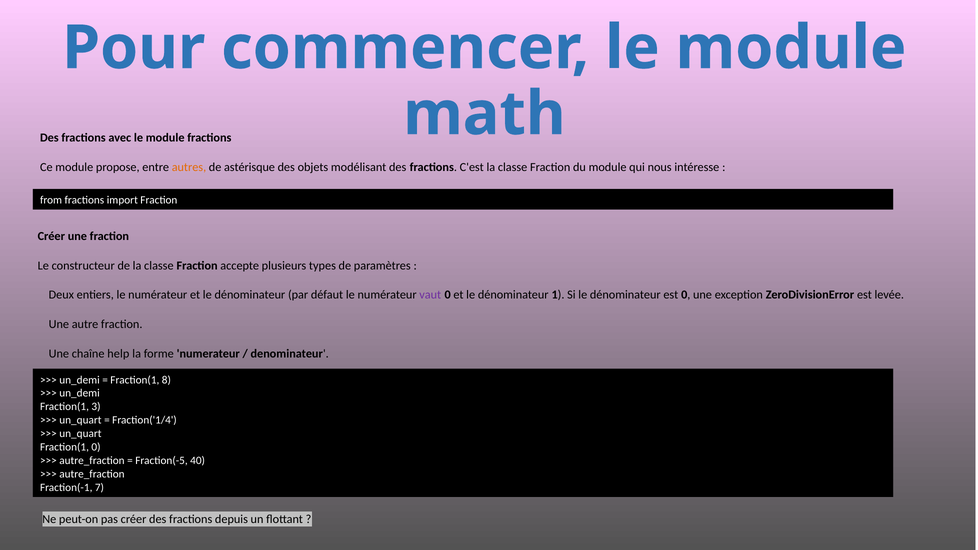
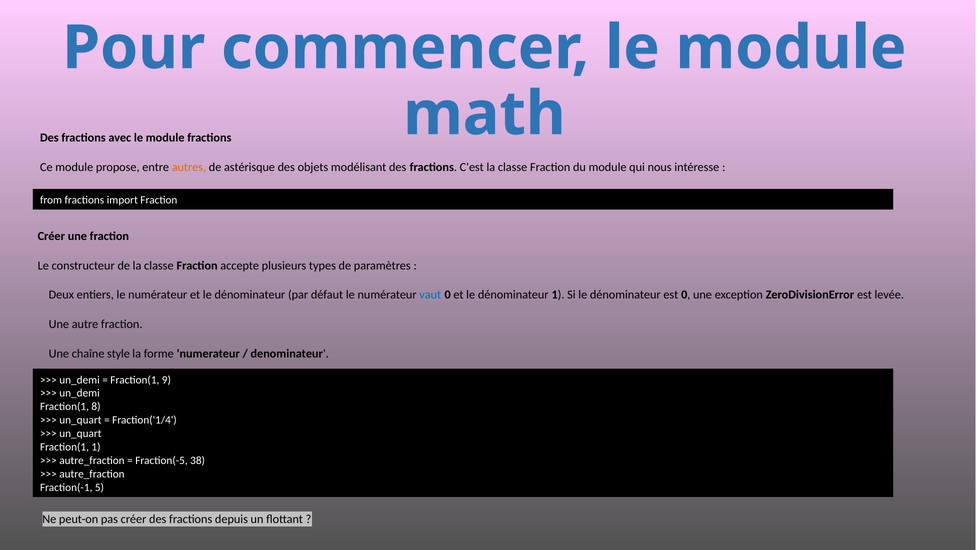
vaut colour: purple -> blue (430, 295)
help: help -> style (118, 354)
8: 8 -> 9 (166, 380)
3: 3 -> 8 (96, 407)
Fraction(1 0: 0 -> 1 (96, 447)
40: 40 -> 38 (198, 461)
7: 7 -> 5 (99, 488)
